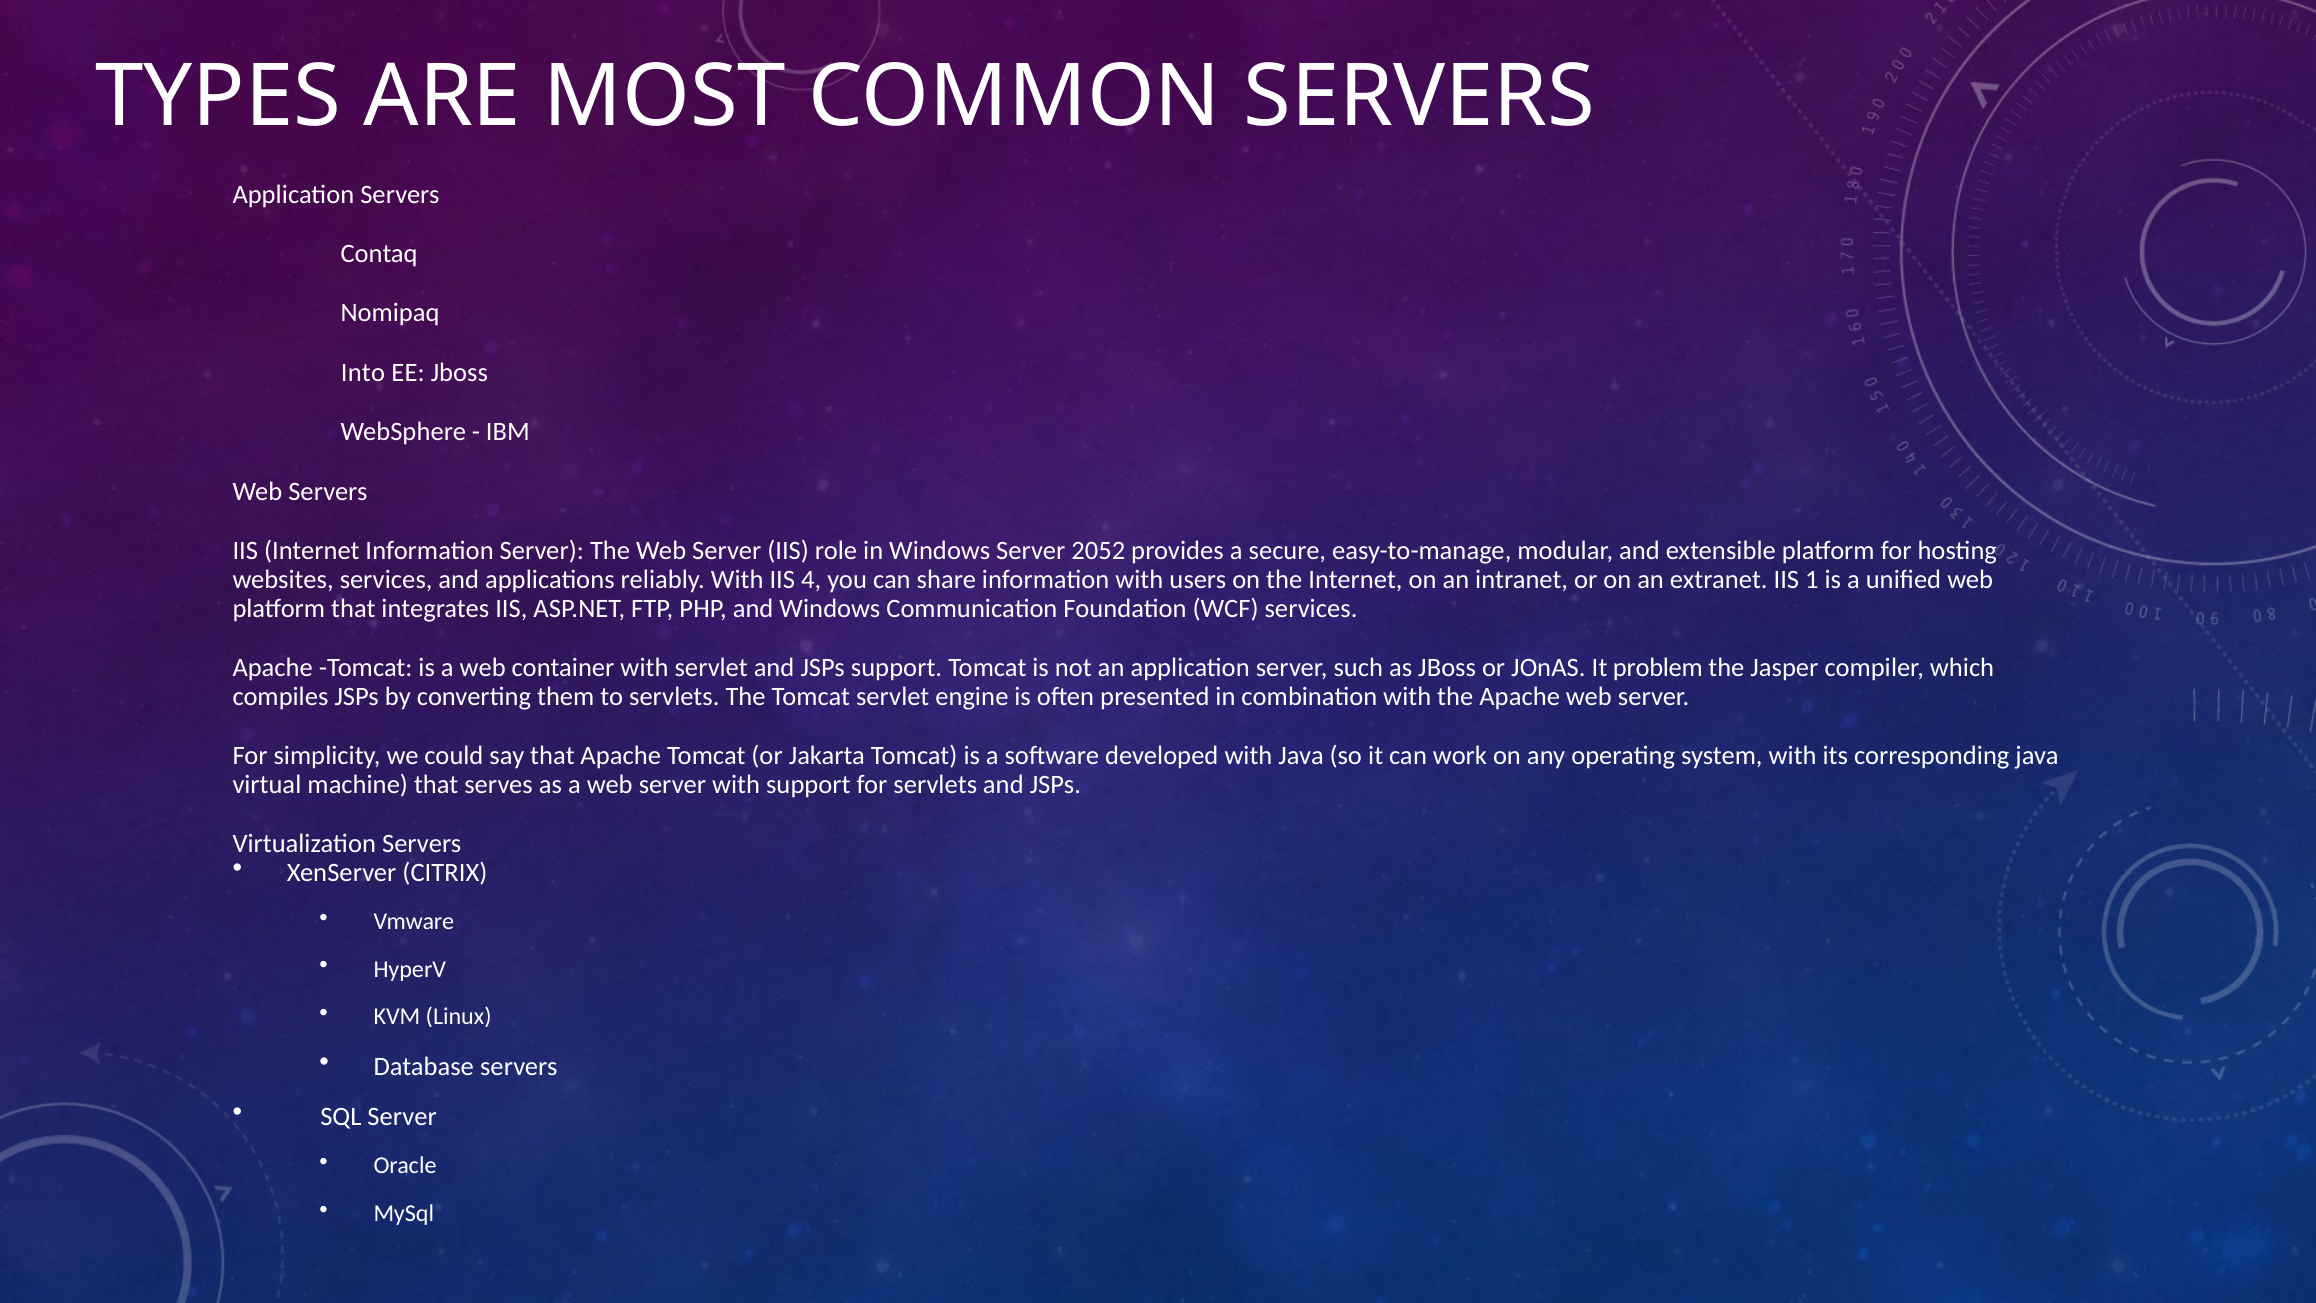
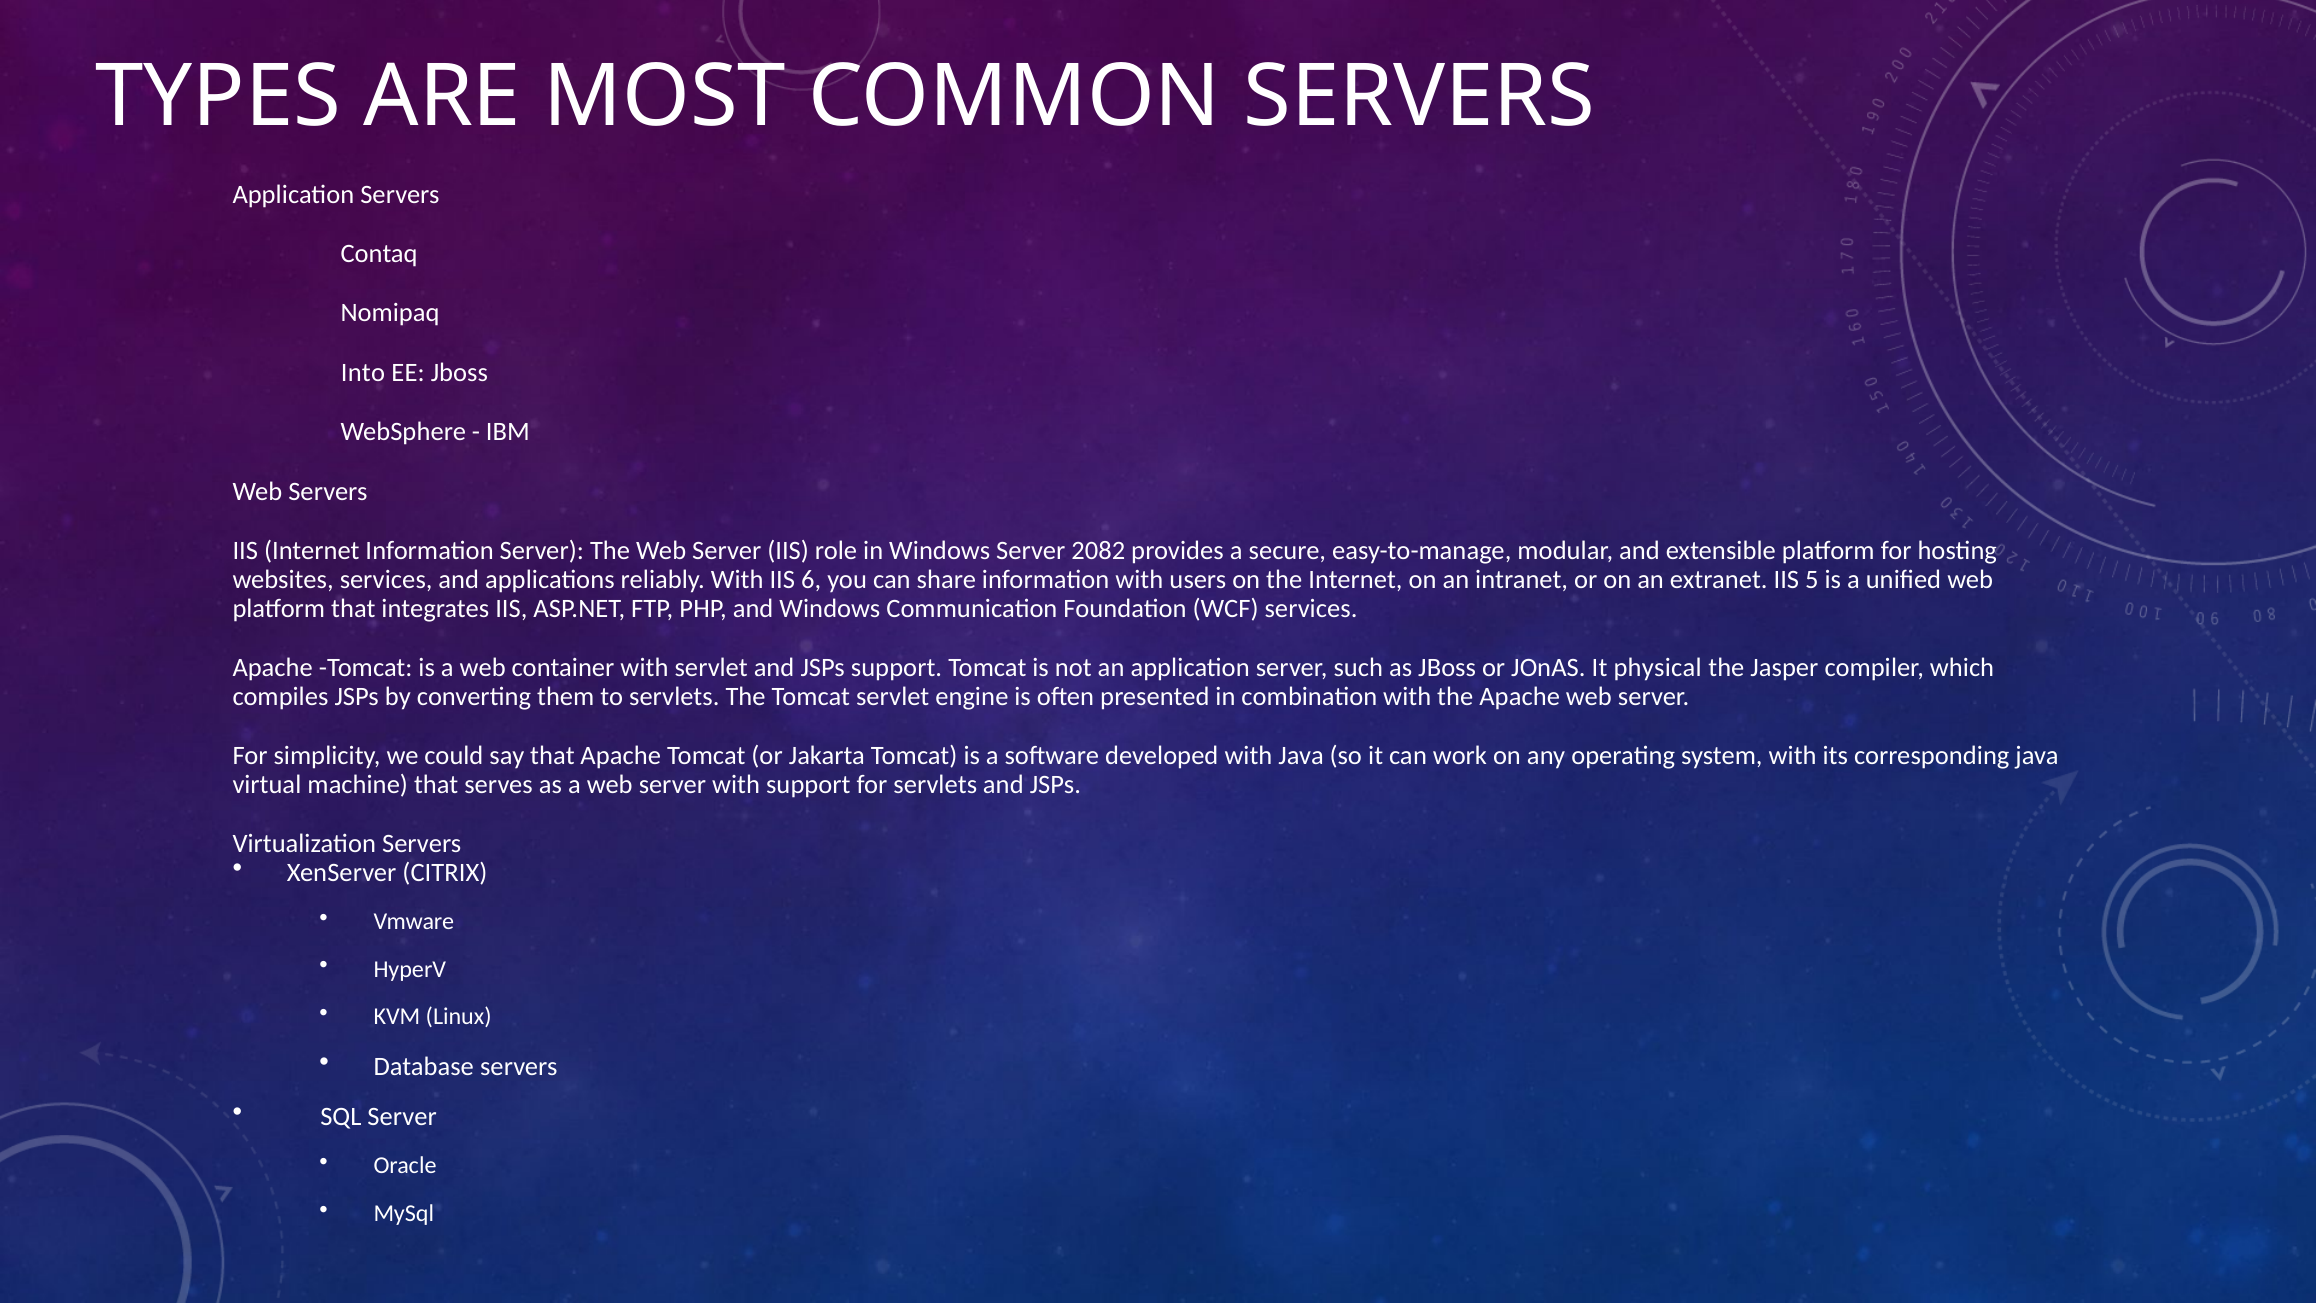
2052: 2052 -> 2082 (1098, 551)
4: 4 -> 6 (811, 579)
1: 1 -> 5 (1812, 579)
problem: problem -> physical (1658, 668)
